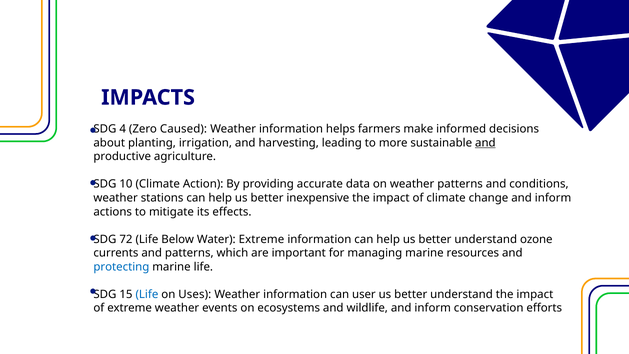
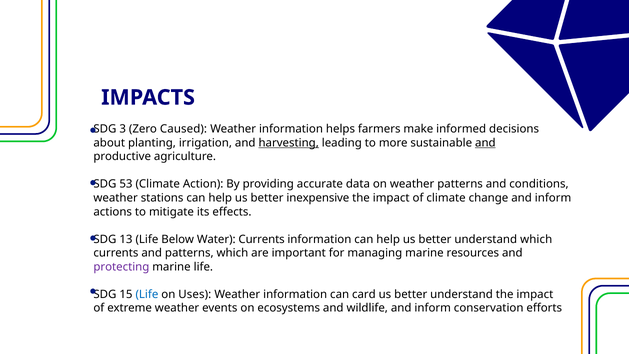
4: 4 -> 3 (123, 129)
harvesting underline: none -> present (289, 143)
10: 10 -> 53 (126, 184)
72: 72 -> 13 (126, 239)
Water Extreme: Extreme -> Currents (262, 239)
understand ozone: ozone -> which (536, 239)
protecting colour: blue -> purple (121, 267)
user: user -> card (364, 294)
